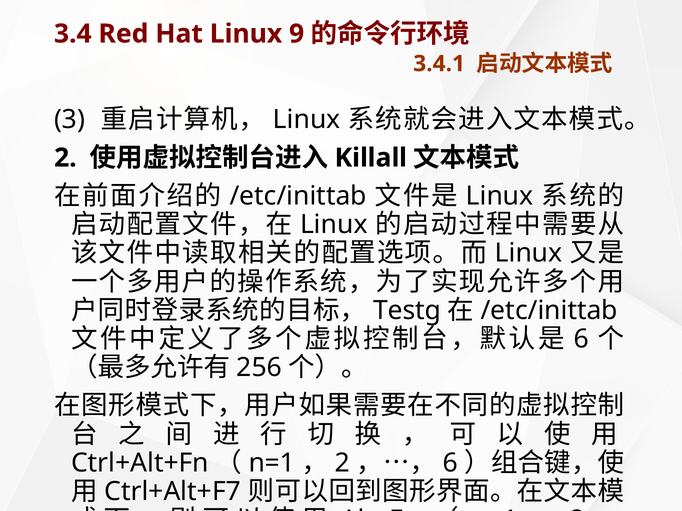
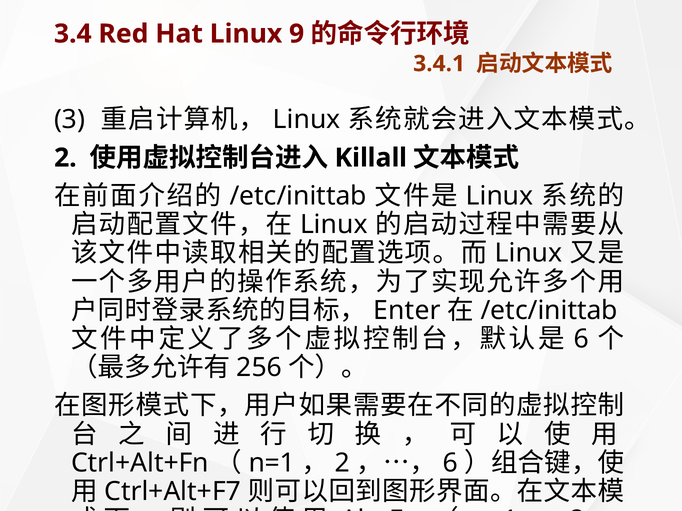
Testg: Testg -> Enter (407, 311)
